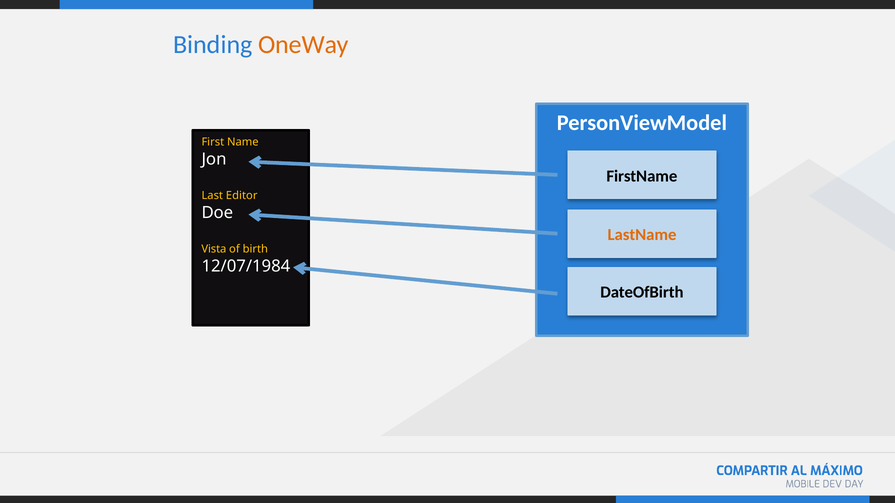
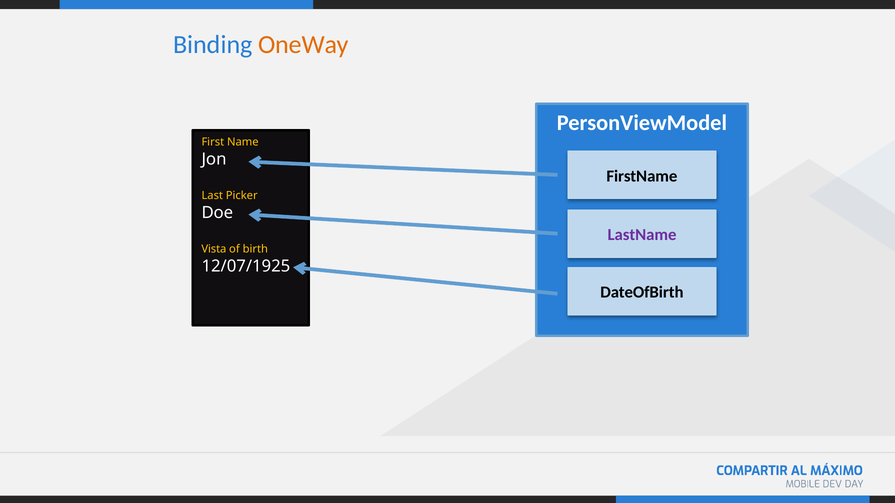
Editor: Editor -> Picker (242, 196)
LastName colour: orange -> purple (642, 235)
12/07/1984: 12/07/1984 -> 12/07/1925 (246, 267)
